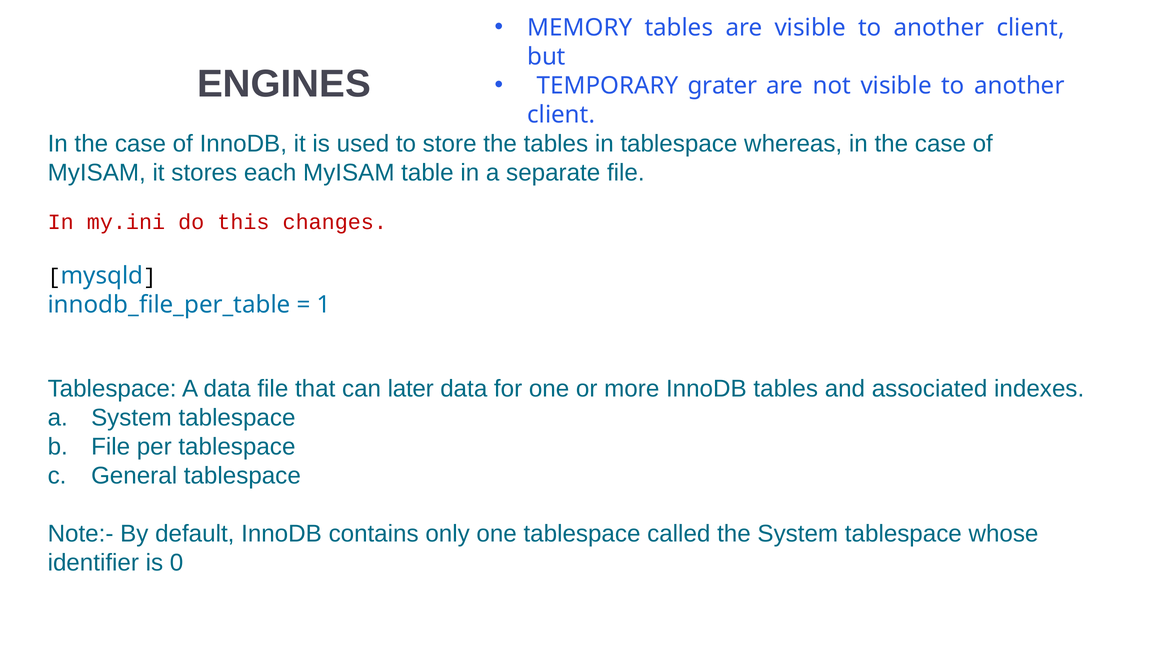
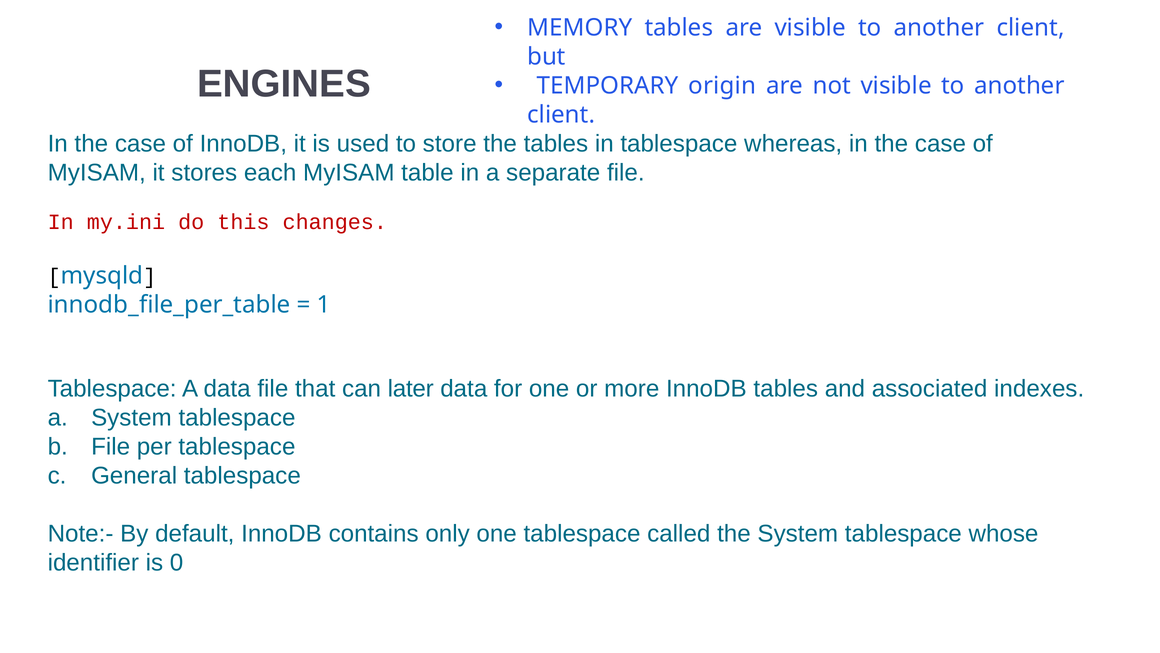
grater: grater -> origin (722, 86)
